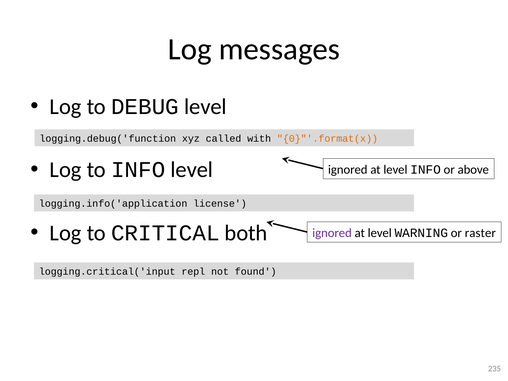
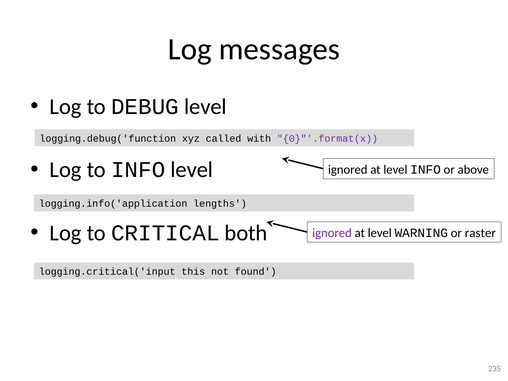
0}"'.format(x colour: orange -> purple (327, 139)
license: license -> lengths (220, 204)
repl: repl -> this (193, 272)
